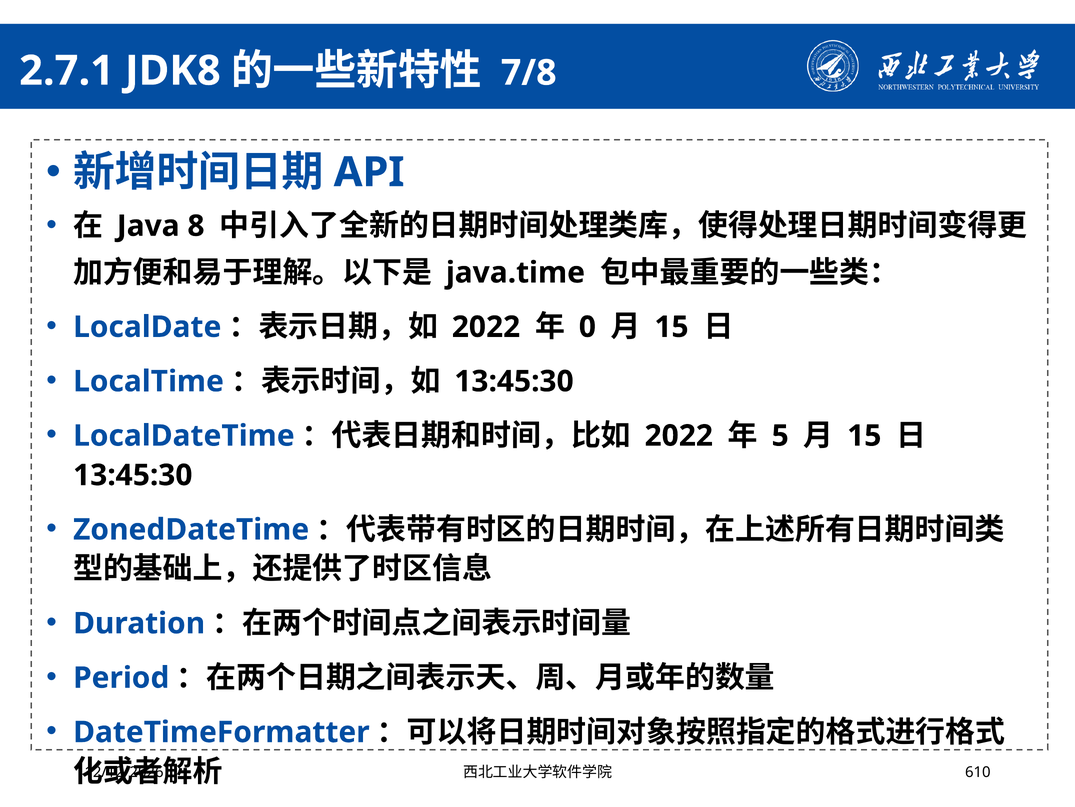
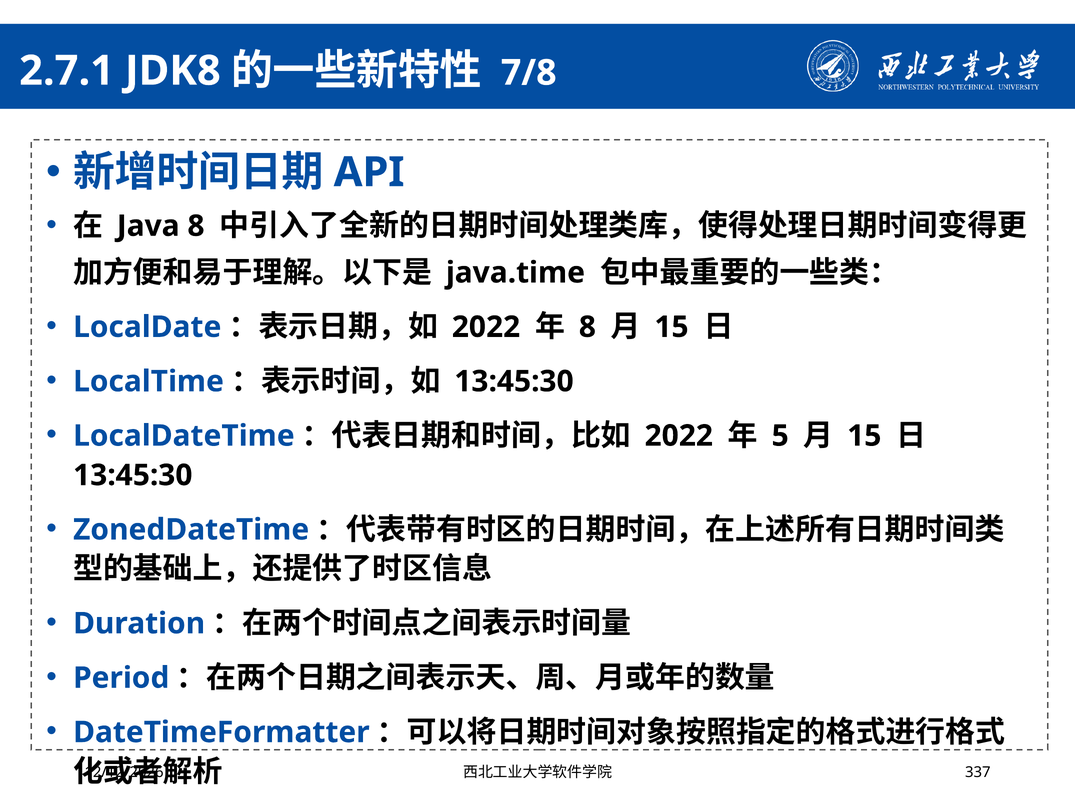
0: 0 -> 8 (587, 327)
610: 610 -> 337 (978, 772)
